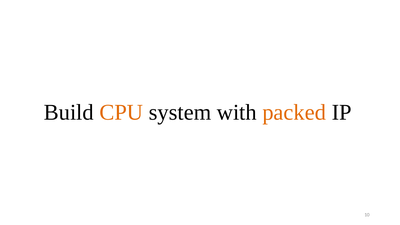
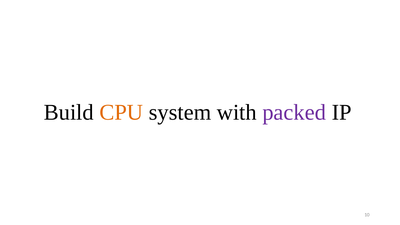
packed colour: orange -> purple (294, 112)
